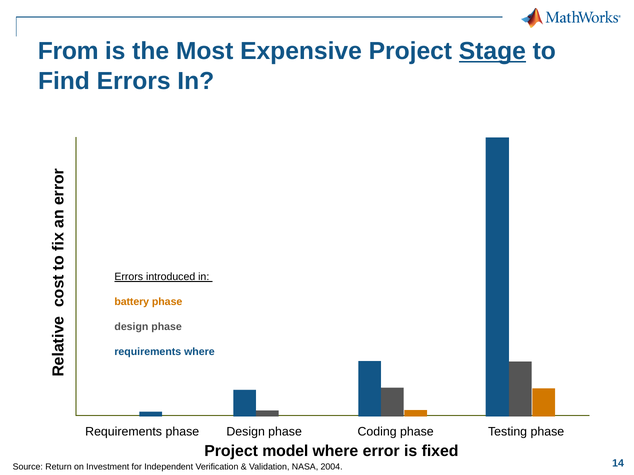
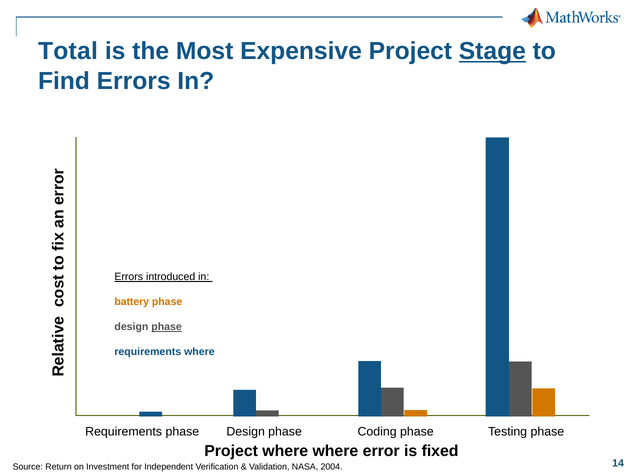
From: From -> Total (68, 51)
phase underline: none -> present (167, 327)
Project model: model -> where (285, 452)
